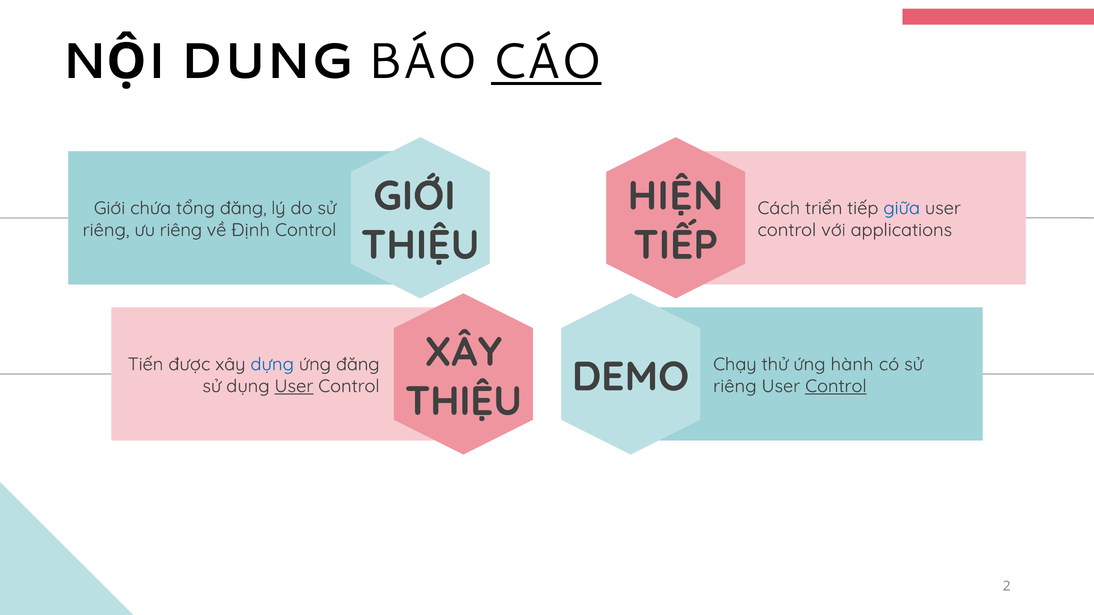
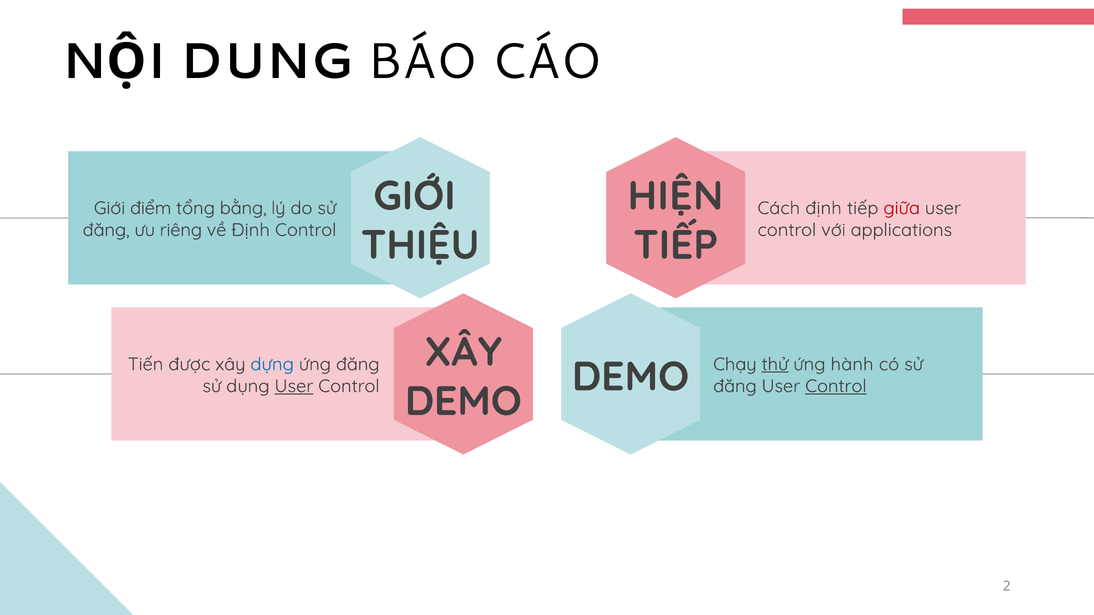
CÁO underline: present -> none (546, 62)
chứa: chứa -> điểm (151, 208)
tổng đăng: đăng -> bằng (243, 208)
Cách triển: triển -> định (823, 208)
giữa colour: blue -> red (902, 208)
riêng: riêng -> đăng (106, 230)
thử underline: none -> present (775, 365)
riêng: riêng -> đăng (735, 386)
THIỆU: THIỆU -> DEMO (463, 402)
